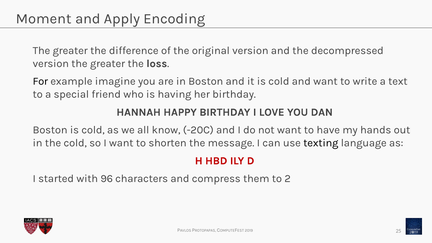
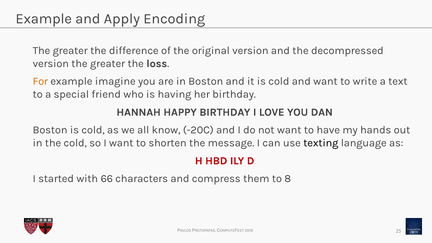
Moment: Moment -> Example (44, 19)
For colour: black -> orange (40, 81)
96: 96 -> 66 (107, 179)
2: 2 -> 8 (288, 179)
